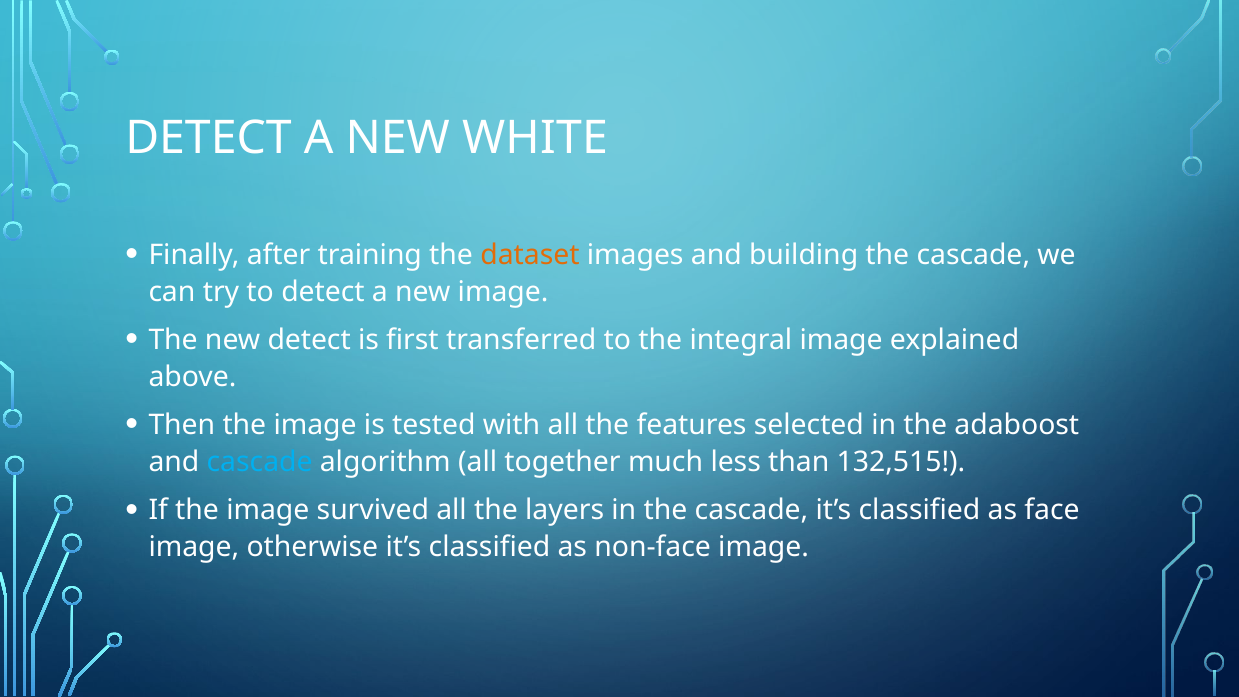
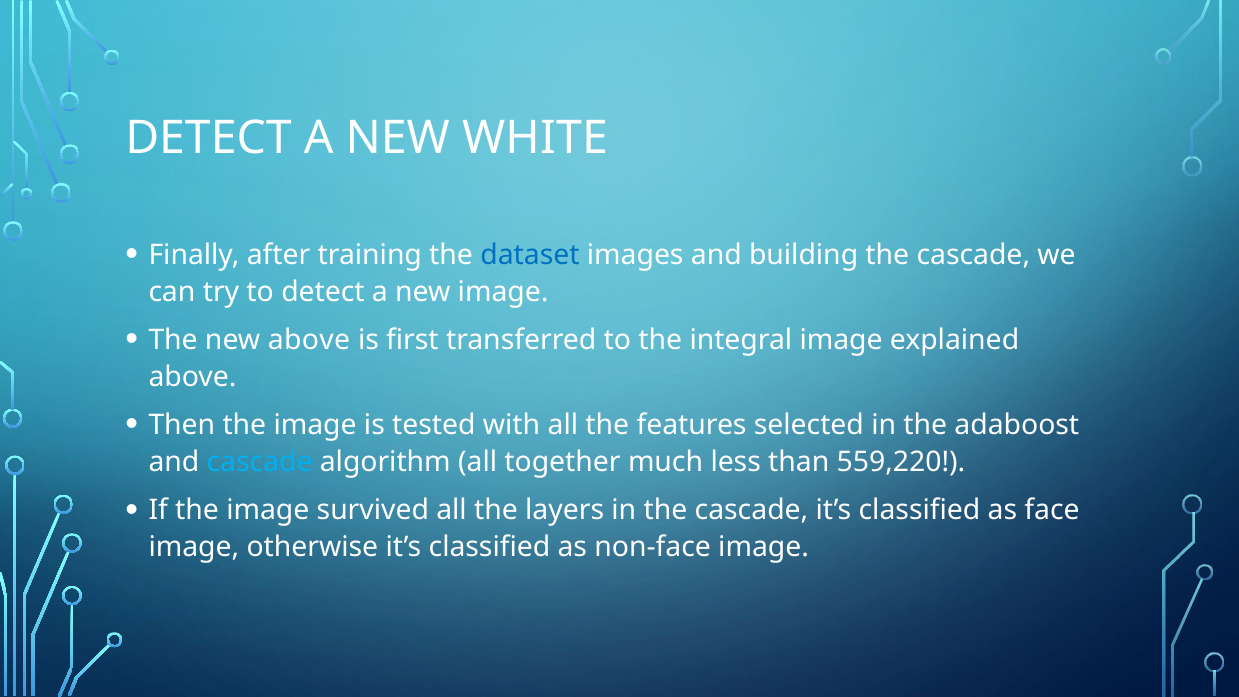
dataset colour: orange -> blue (530, 255)
new detect: detect -> above (309, 340)
132,515: 132,515 -> 559,220 (901, 462)
